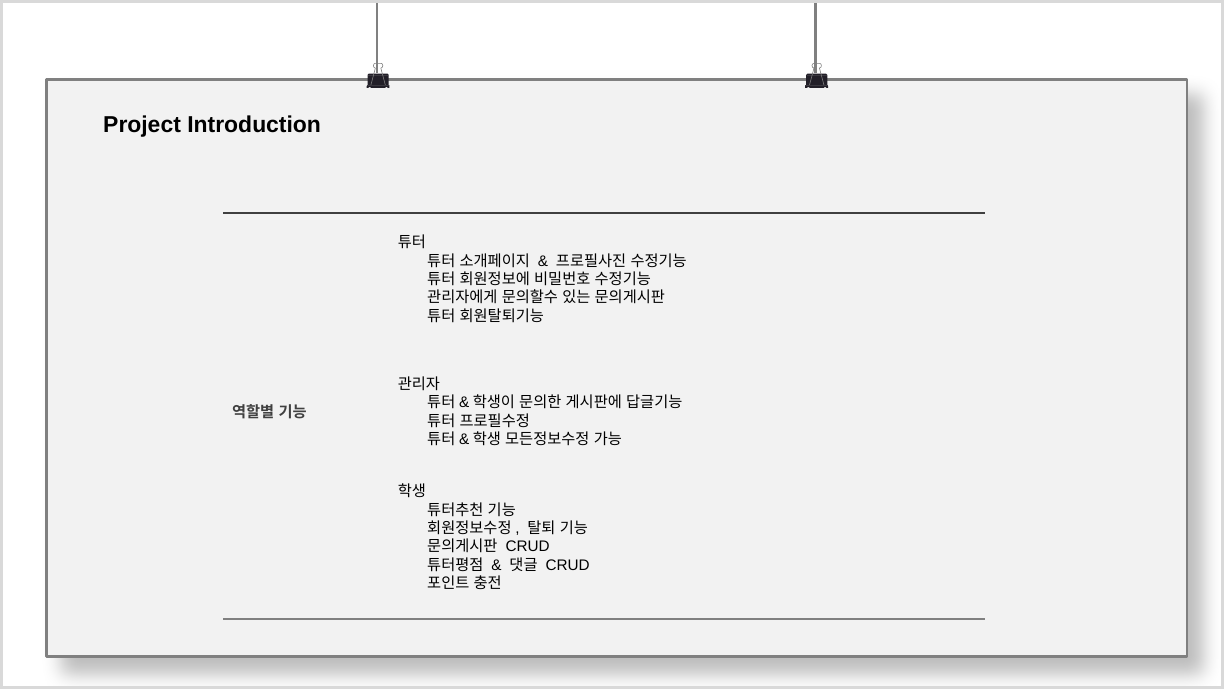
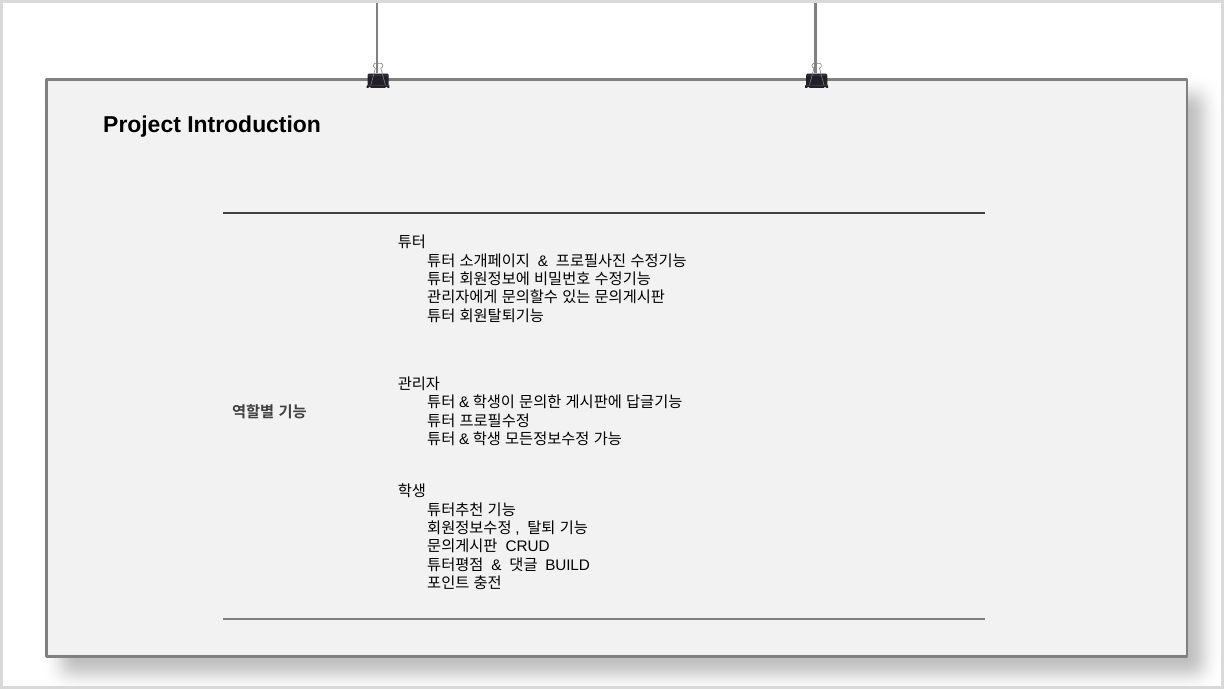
CRUD: CRUD -> BUILD (568, 565)
